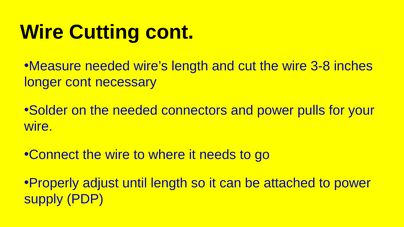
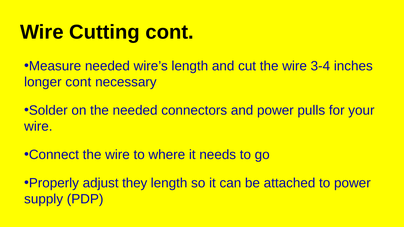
3-8: 3-8 -> 3-4 (320, 66)
until: until -> they (135, 183)
